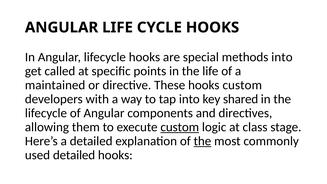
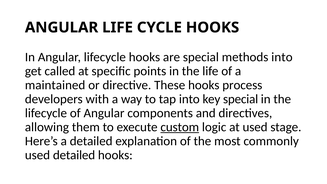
hooks custom: custom -> process (242, 85)
key shared: shared -> special (241, 99)
at class: class -> used (255, 127)
the underline: present -> none (202, 141)
